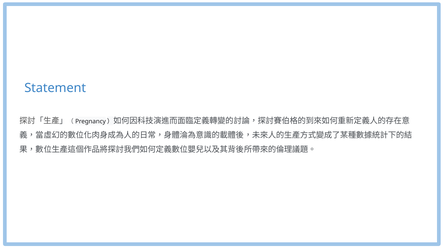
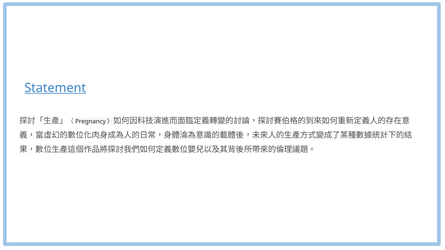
Statement underline: none -> present (55, 88)
